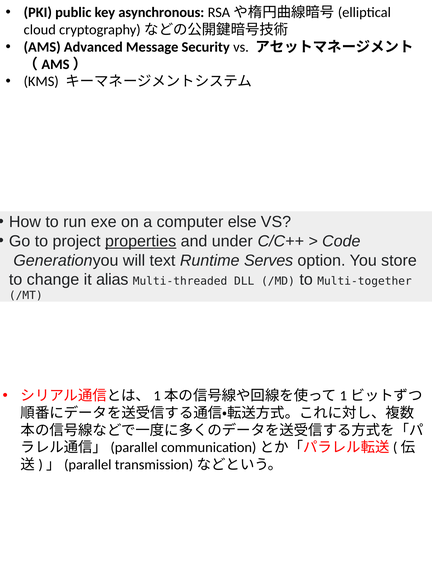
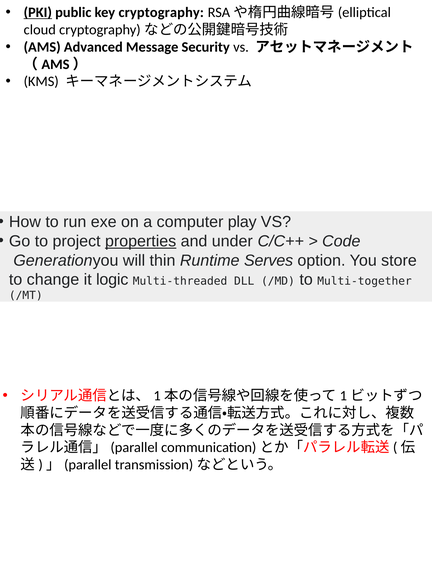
PKI underline: none -> present (38, 12)
key asynchronous: asynchronous -> cryptography (161, 12)
else: else -> play (242, 222)
text: text -> thin (162, 260)
alias: alias -> logic (112, 280)
